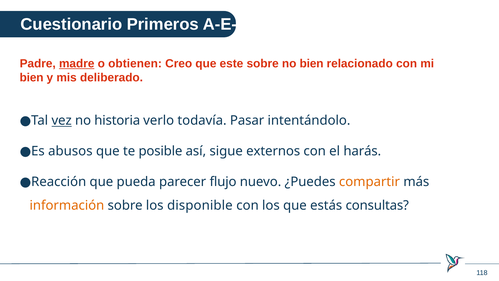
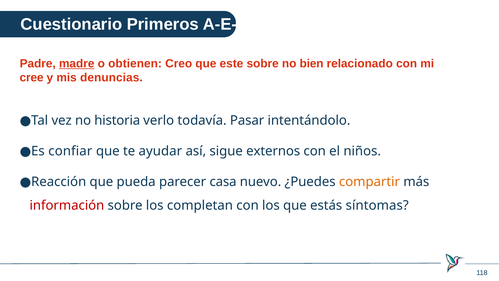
bien: bien -> cree (32, 78)
deliberado: deliberado -> denuncias (111, 78)
vez underline: present -> none (62, 120)
abusos: abusos -> confiar (70, 151)
posible: posible -> ayudar (160, 151)
harás: harás -> niños (362, 151)
flujo: flujo -> casa (223, 182)
información colour: orange -> red (67, 205)
disponible: disponible -> completan (200, 205)
consultas: consultas -> síntomas (377, 205)
